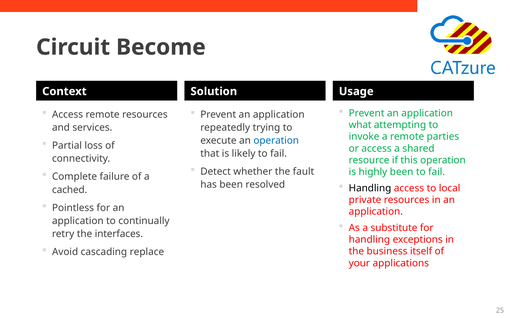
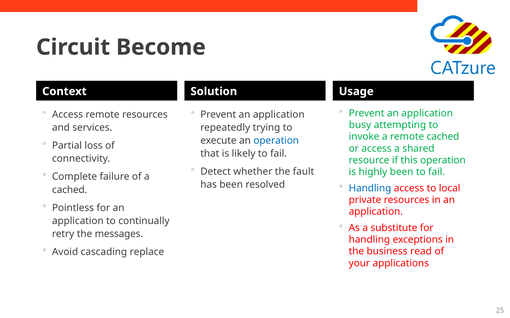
what: what -> busy (360, 125)
remote parties: parties -> cached (443, 137)
Handling colour: black -> blue (370, 189)
interfaces: interfaces -> messages (119, 234)
itself: itself -> read (421, 252)
